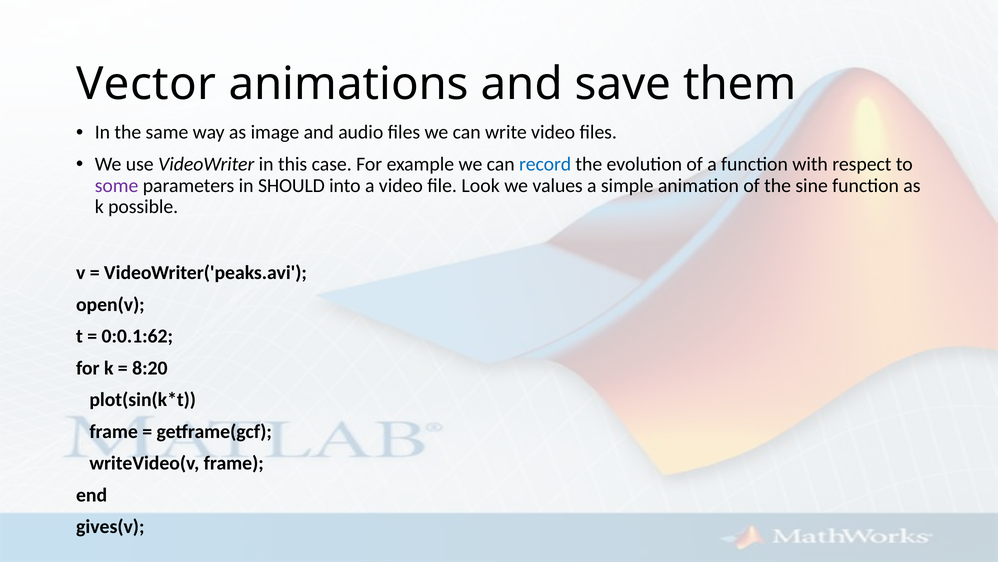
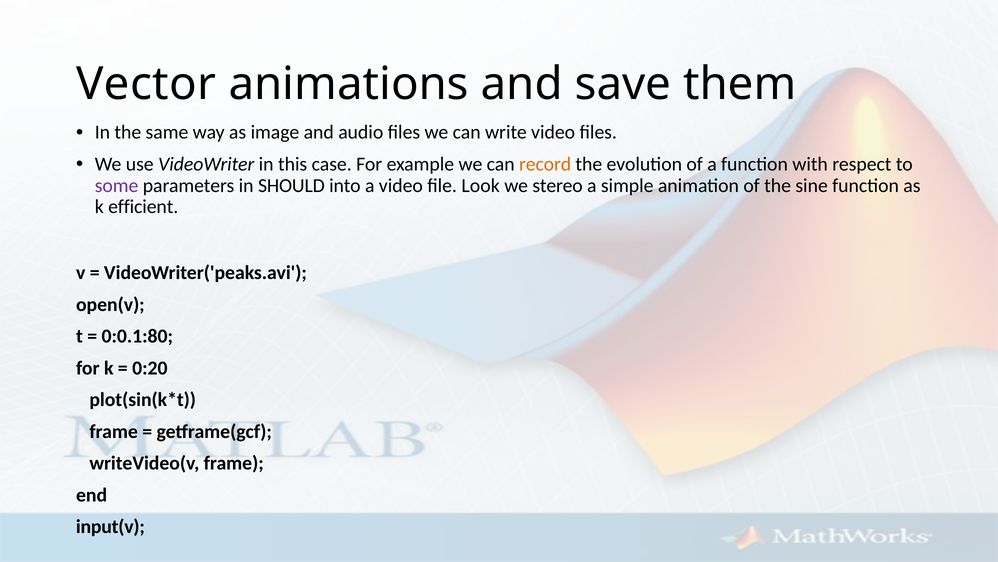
record colour: blue -> orange (545, 164)
values: values -> stereo (558, 185)
possible: possible -> efficient (143, 207)
0:0.1:62: 0:0.1:62 -> 0:0.1:80 (137, 336)
8:20: 8:20 -> 0:20 (150, 368)
gives(v: gives(v -> input(v (110, 526)
